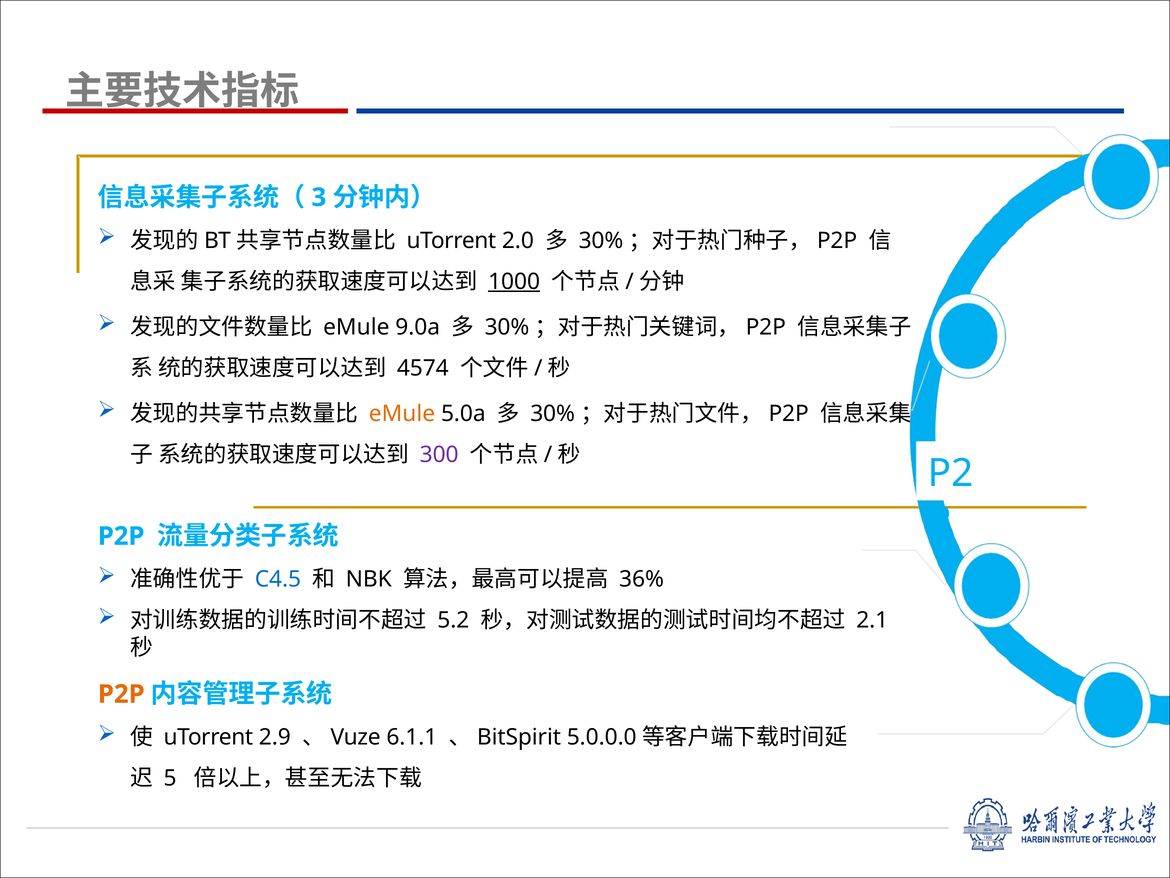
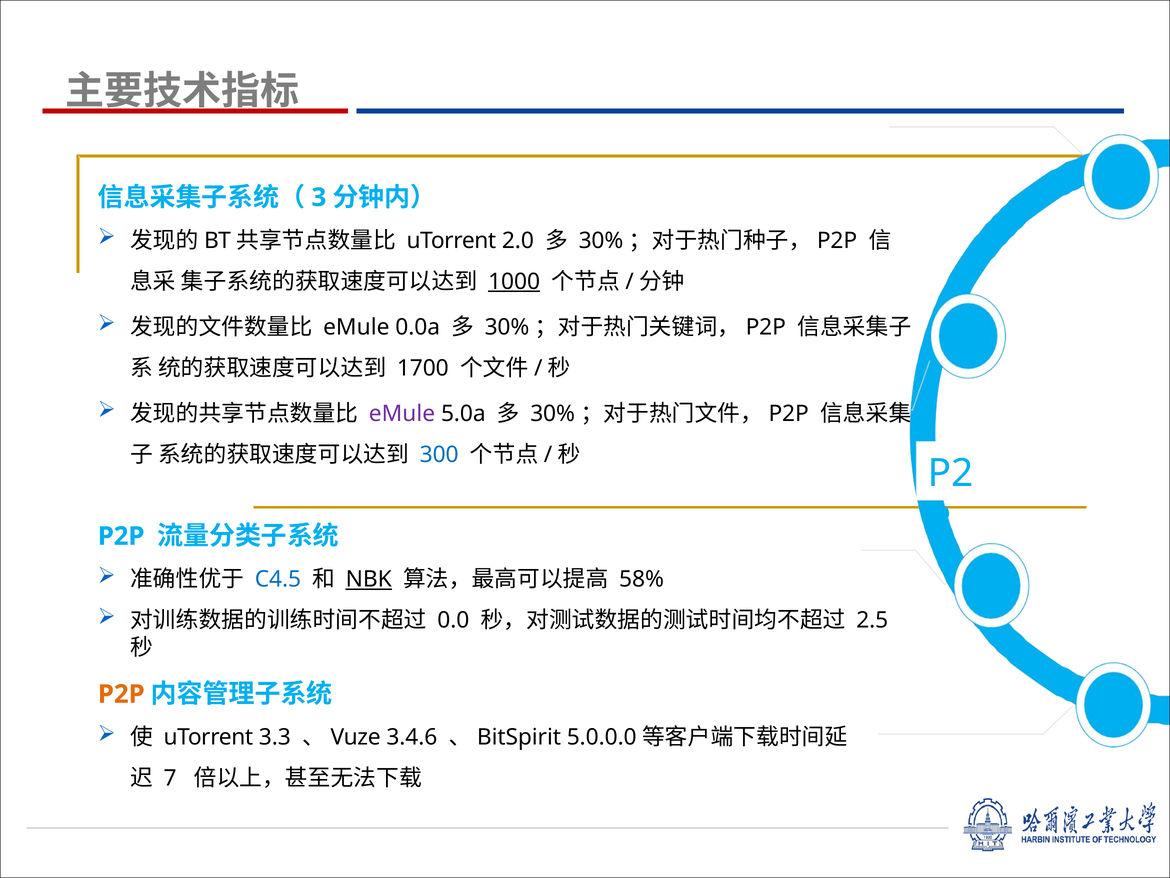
9.0a: 9.0a -> 0.0a (418, 327)
4574: 4574 -> 1700 (423, 368)
eMule colour: orange -> purple (402, 413)
300 colour: purple -> blue (439, 454)
NBK underline: none -> present (369, 579)
36%: 36% -> 58% (642, 579)
5.2: 5.2 -> 0.0 (453, 620)
2.1: 2.1 -> 2.5 (872, 620)
2.9: 2.9 -> 3.3 (275, 737)
6.1.1: 6.1.1 -> 3.4.6 (412, 737)
5: 5 -> 7 (170, 778)
